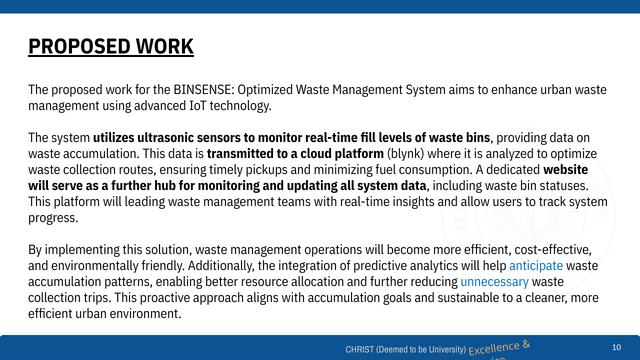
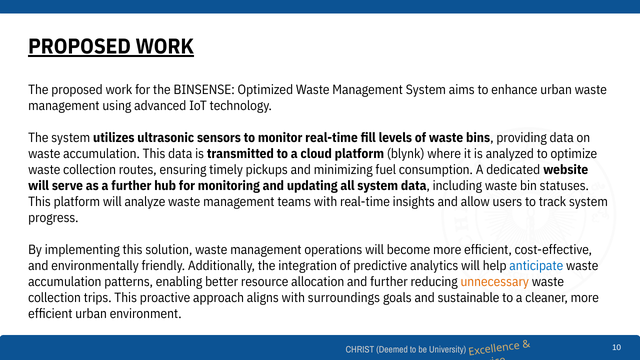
leading: leading -> analyze (145, 202)
unnecessary colour: blue -> orange (495, 282)
with accumulation: accumulation -> surroundings (344, 298)
